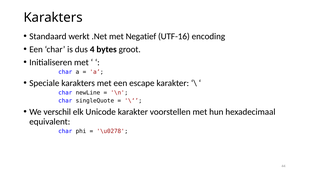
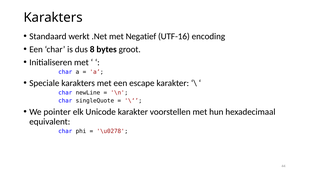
4: 4 -> 8 (92, 49)
verschil: verschil -> pointer (57, 112)
